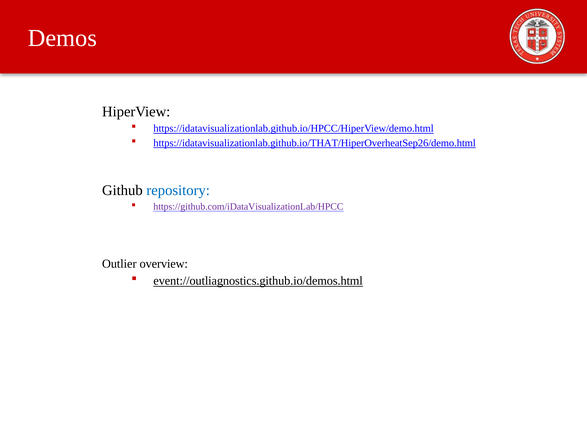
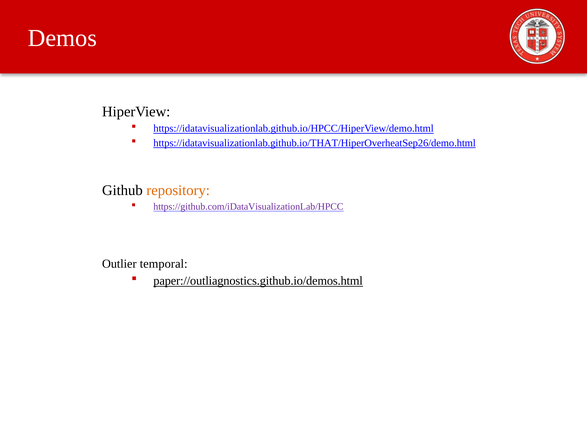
repository colour: blue -> orange (178, 191)
overview: overview -> temporal (164, 264)
event://outliagnostics.github.io/demos.html: event://outliagnostics.github.io/demos.html -> paper://outliagnostics.github.io/demos.html (258, 281)
